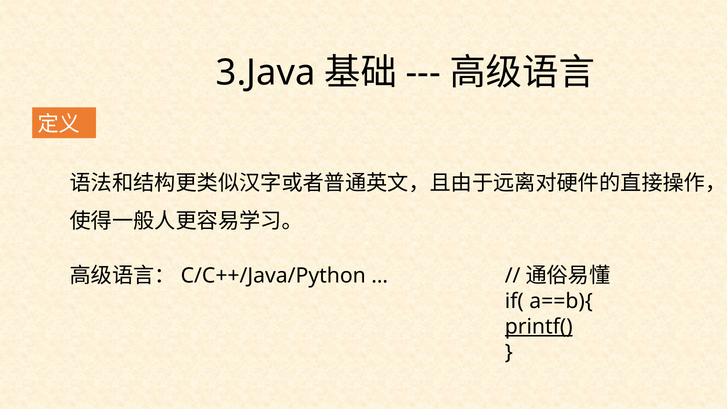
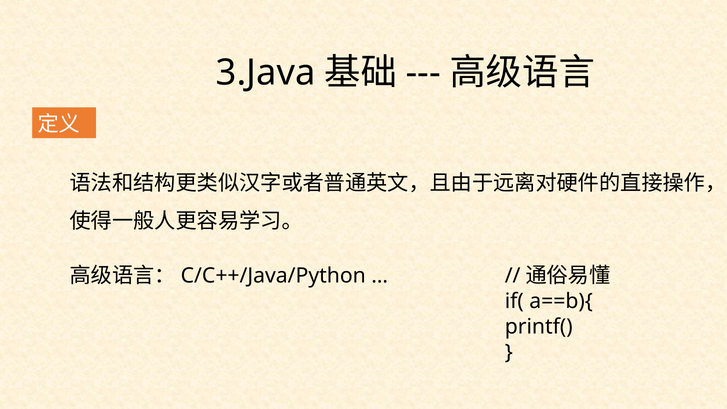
printf( underline: present -> none (539, 327)
